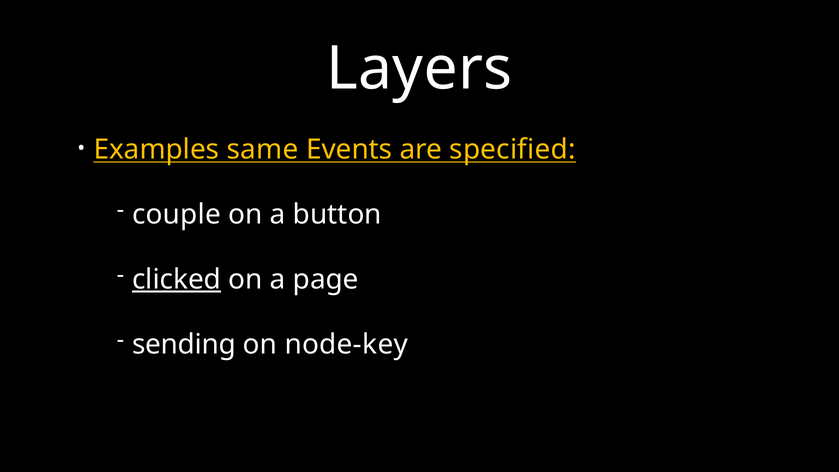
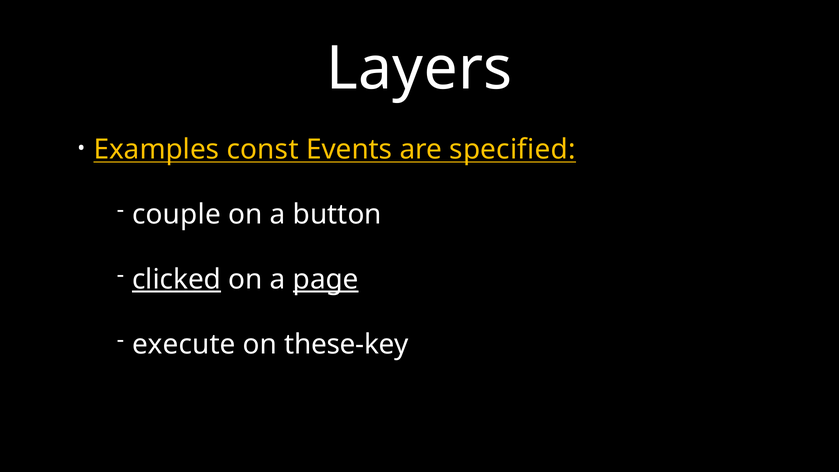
same: same -> const (263, 149)
page underline: none -> present (326, 279)
sending: sending -> execute (184, 344)
node-key: node-key -> these-key (347, 344)
